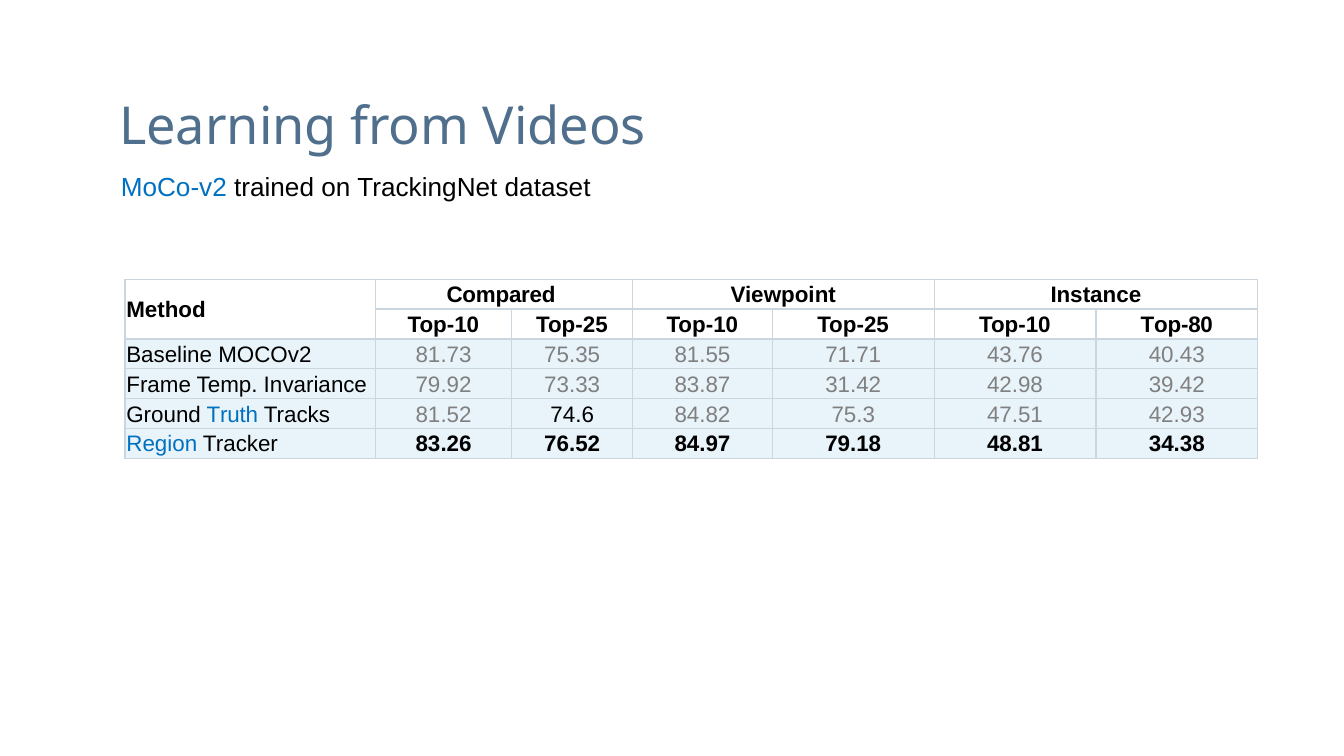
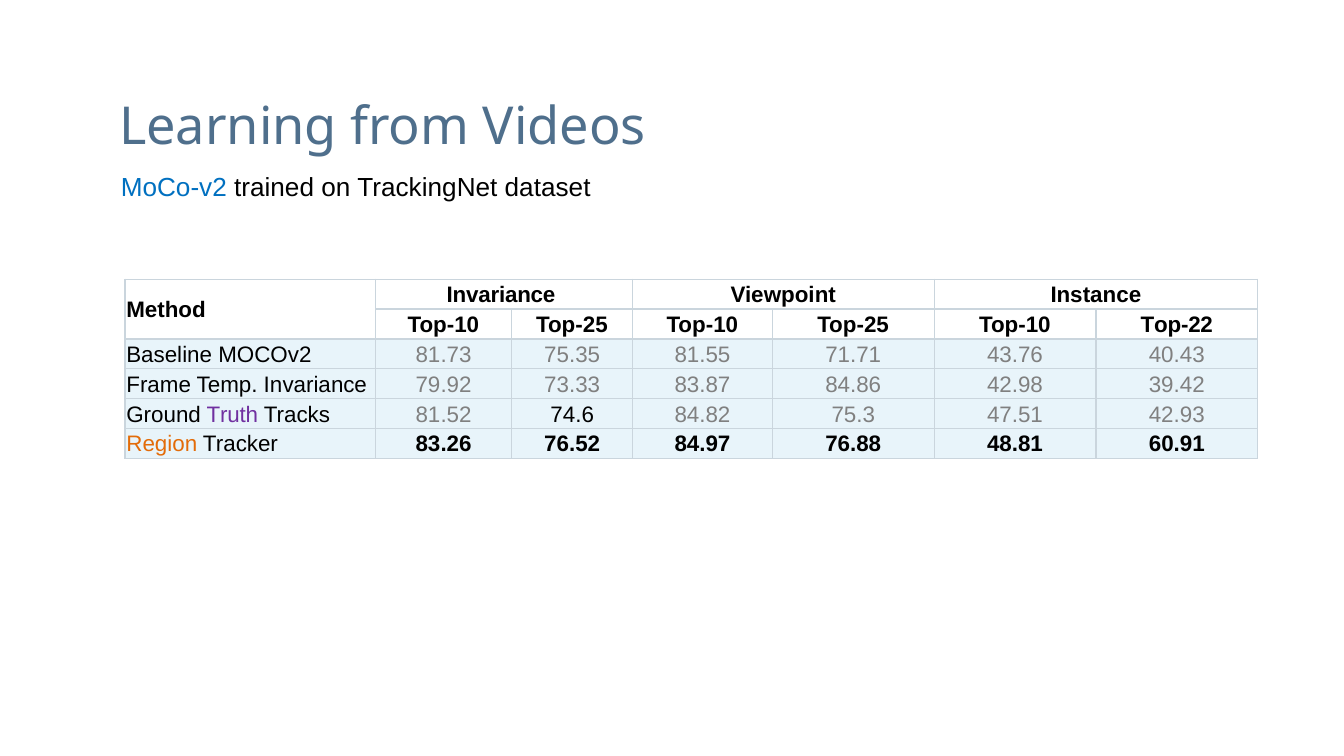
Compared: Compared -> Invariance (501, 295)
Top-80: Top-80 -> Top-22 (1177, 325)
31.42: 31.42 -> 84.86 (853, 385)
Truth colour: blue -> purple (232, 415)
Region colour: blue -> orange (162, 444)
79.18: 79.18 -> 76.88 (853, 444)
34.38: 34.38 -> 60.91 (1177, 444)
